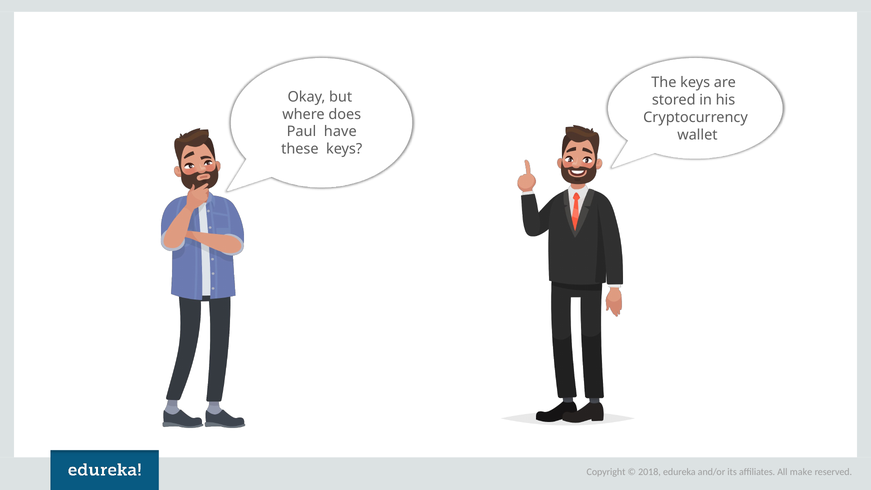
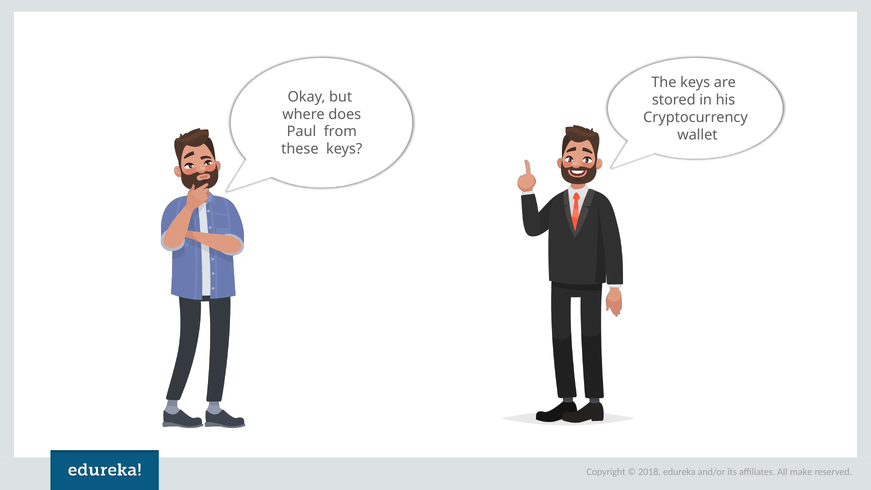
have: have -> from (340, 132)
